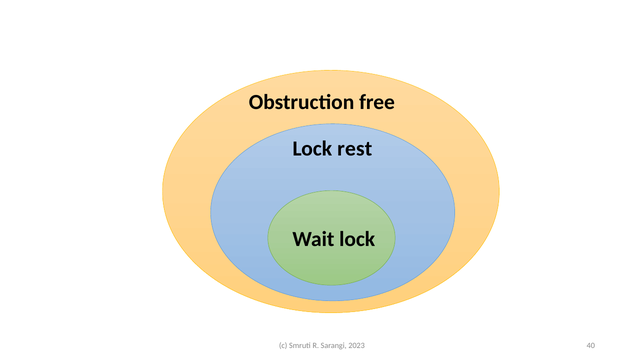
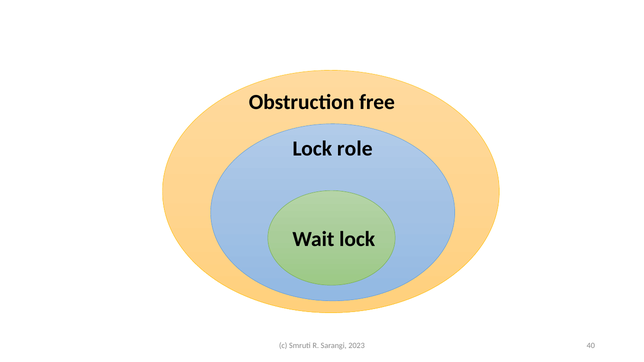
rest: rest -> role (355, 149)
